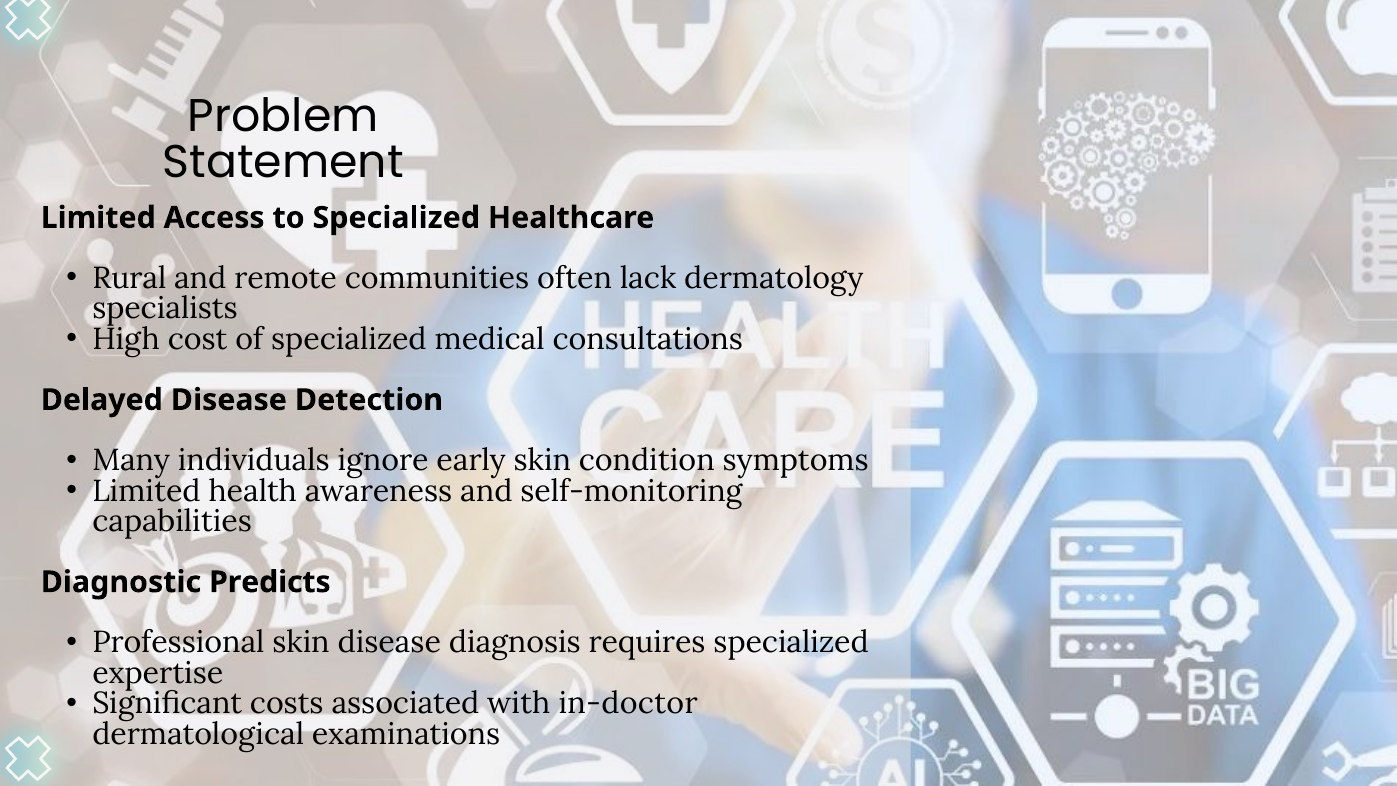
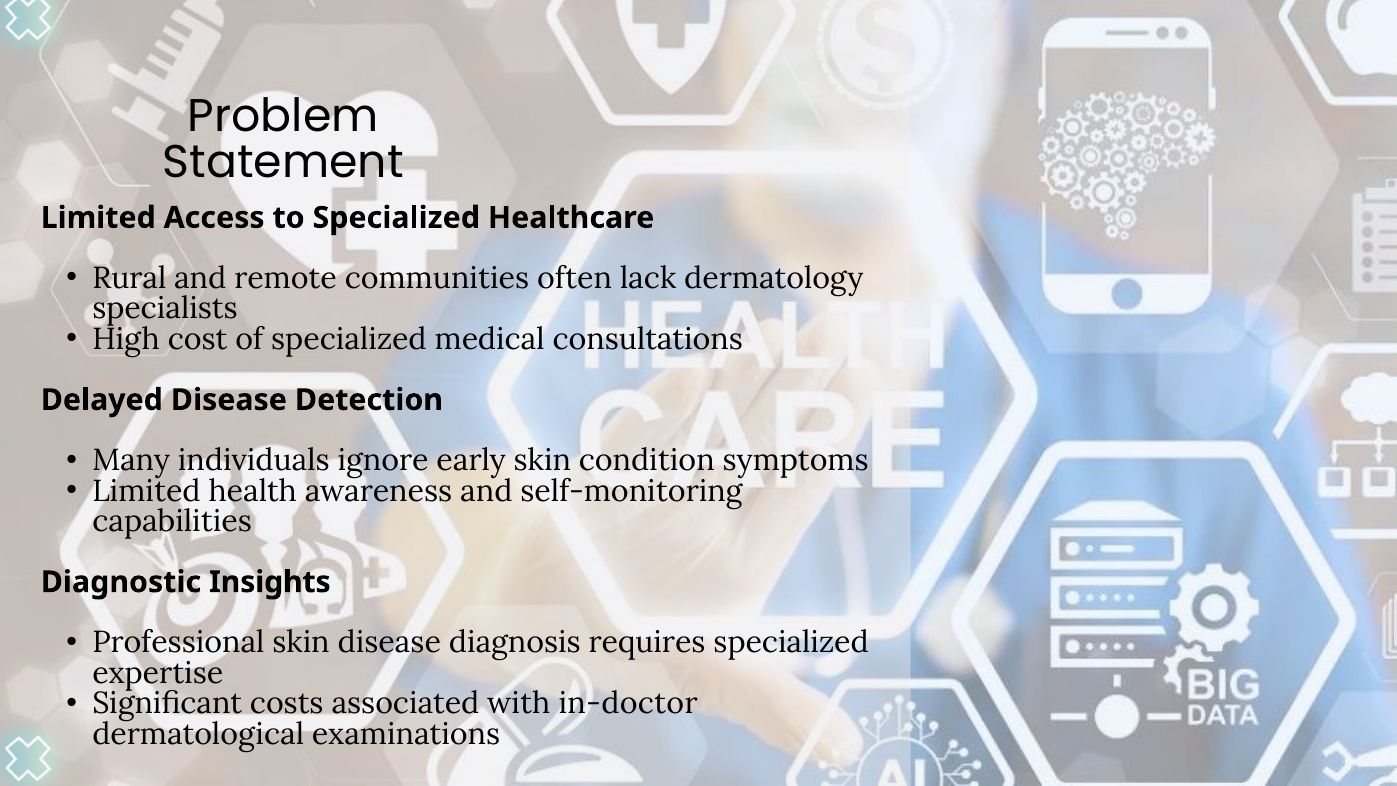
Predicts: Predicts -> Insights (270, 582)
